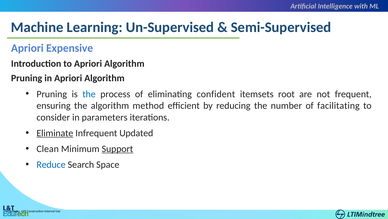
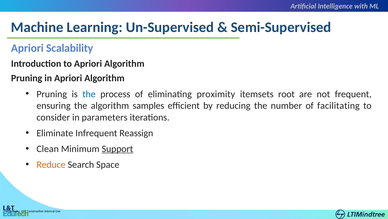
Expensive: Expensive -> Scalability (70, 48)
confident: confident -> proximity (216, 94)
method: method -> samples (148, 105)
Eliminate underline: present -> none (55, 133)
Updated: Updated -> Reassign (136, 133)
Reduce colour: blue -> orange (51, 164)
